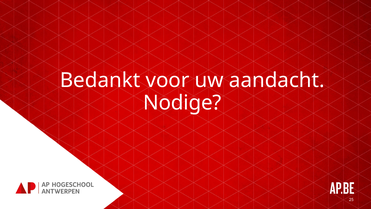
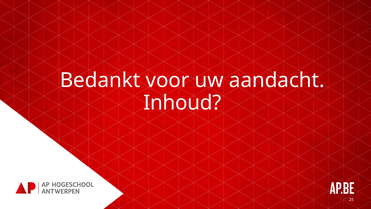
Nodige: Nodige -> Inhoud (182, 103)
